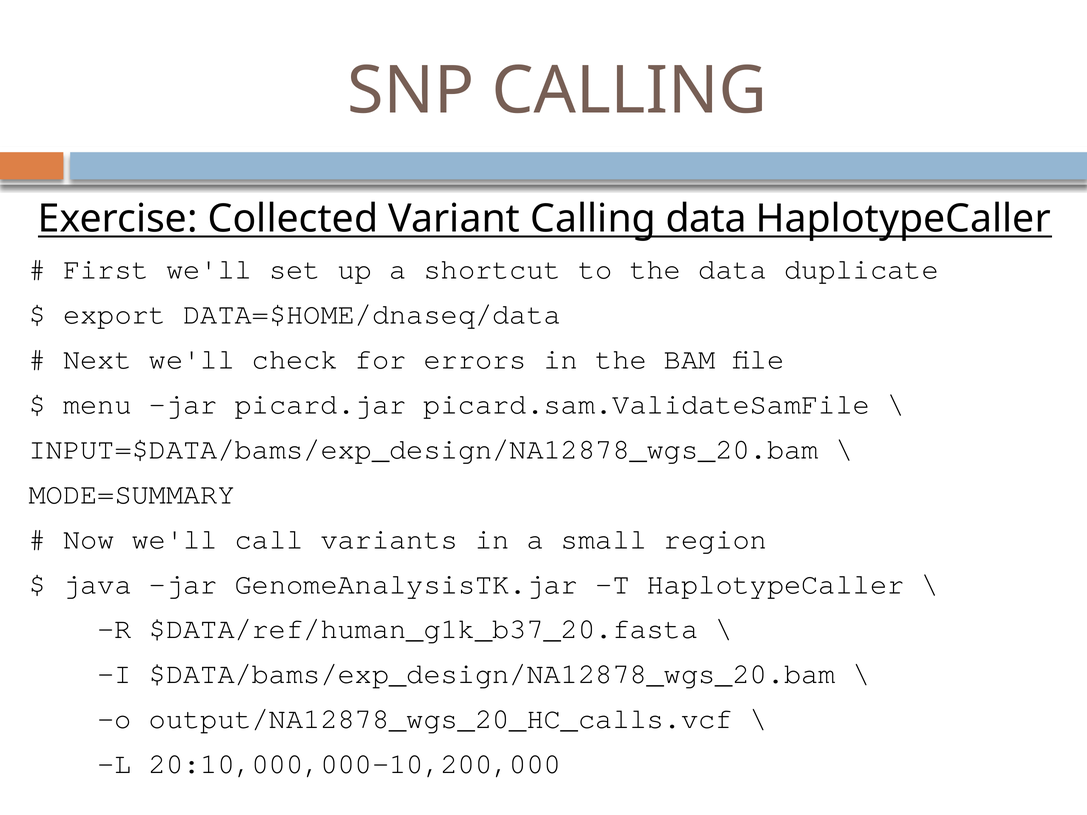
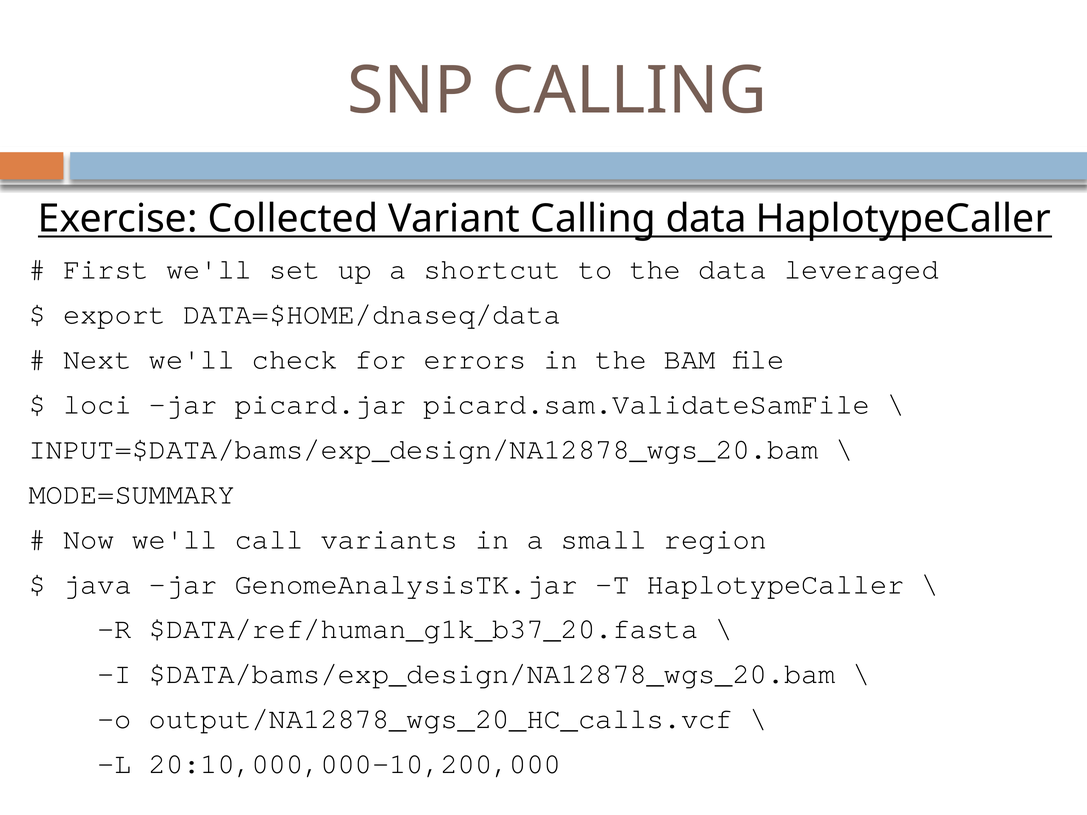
duplicate: duplicate -> leveraged (861, 269)
menu: menu -> loci (97, 404)
